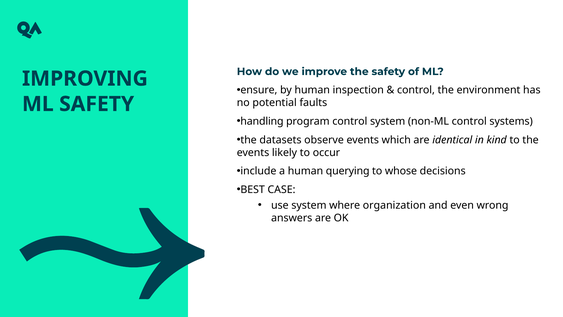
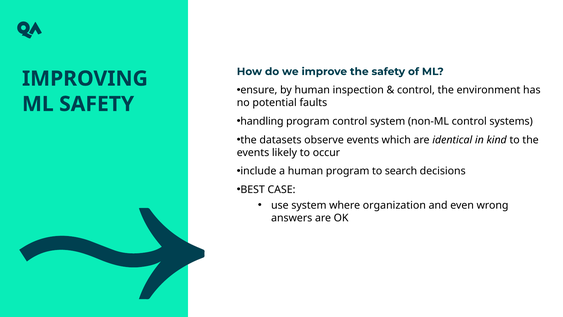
human querying: querying -> program (348, 171)
whose: whose -> search (401, 171)
